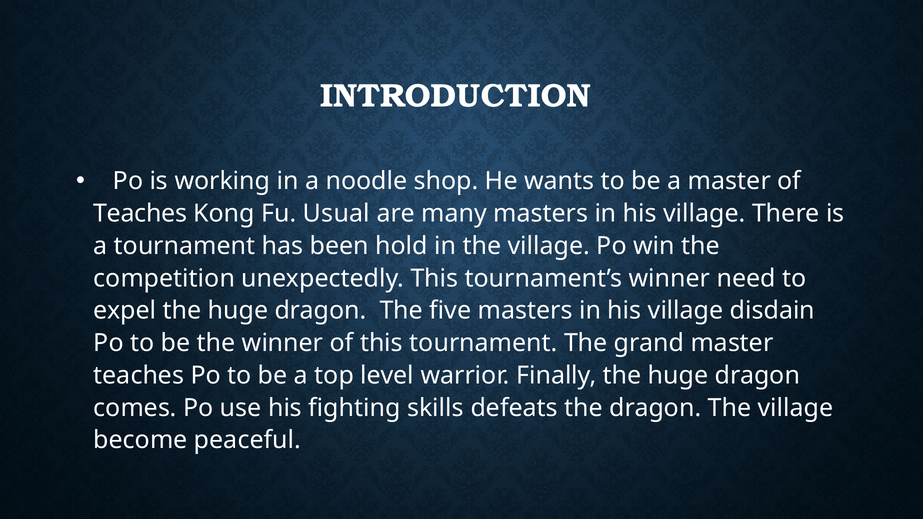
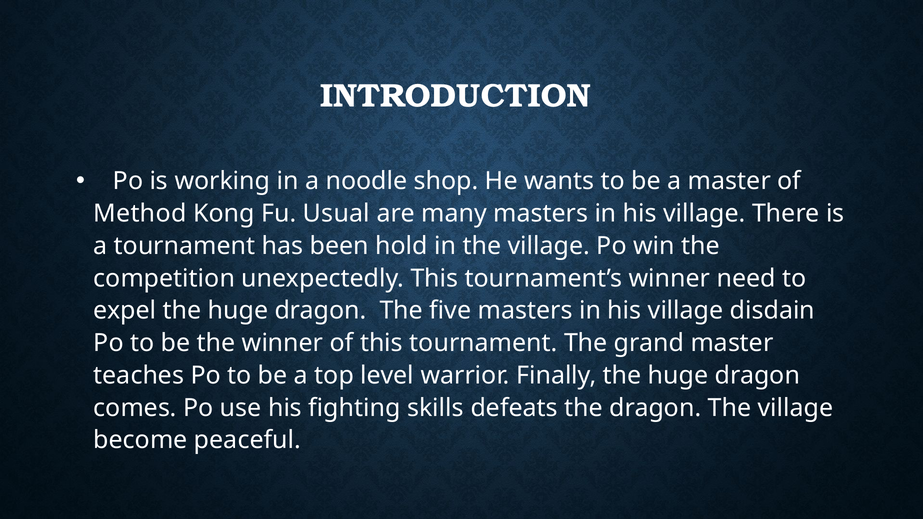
Teaches: Teaches -> Method (140, 214)
